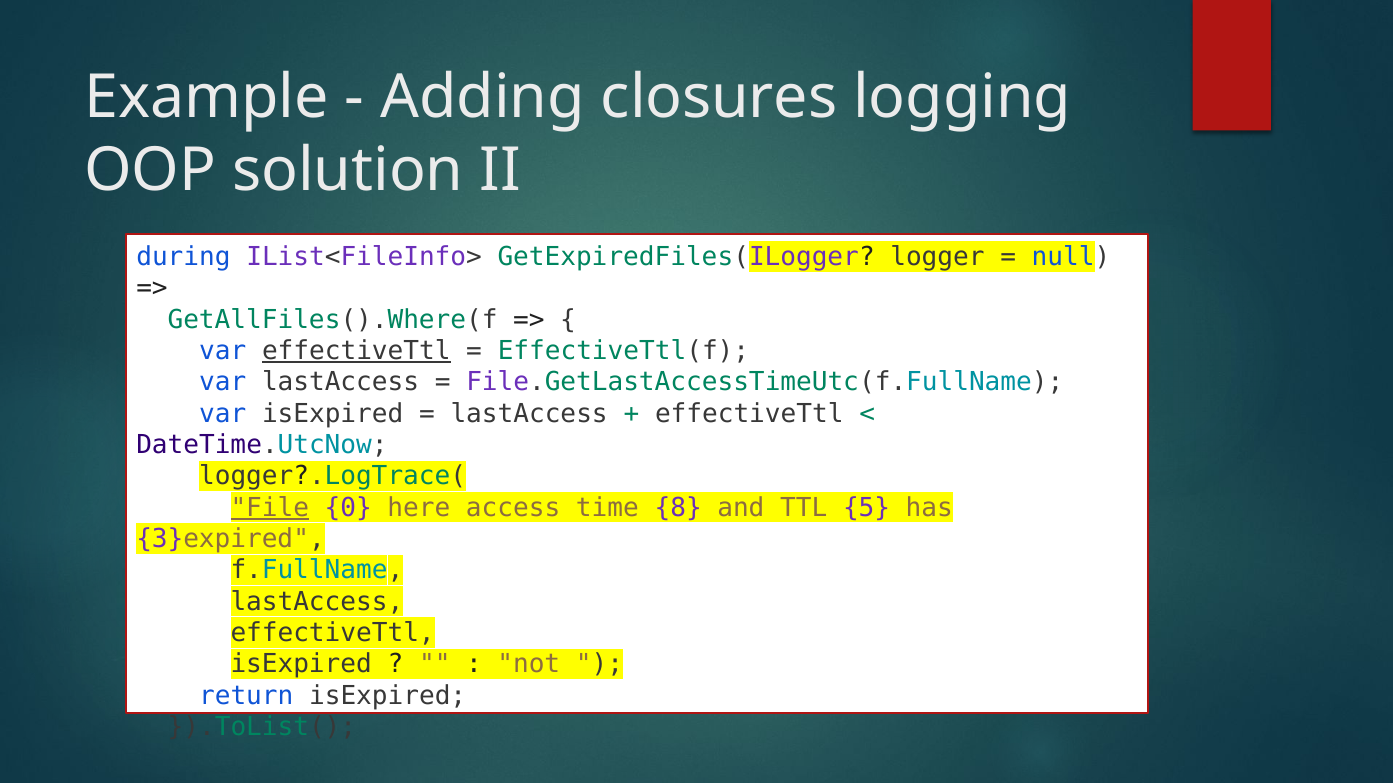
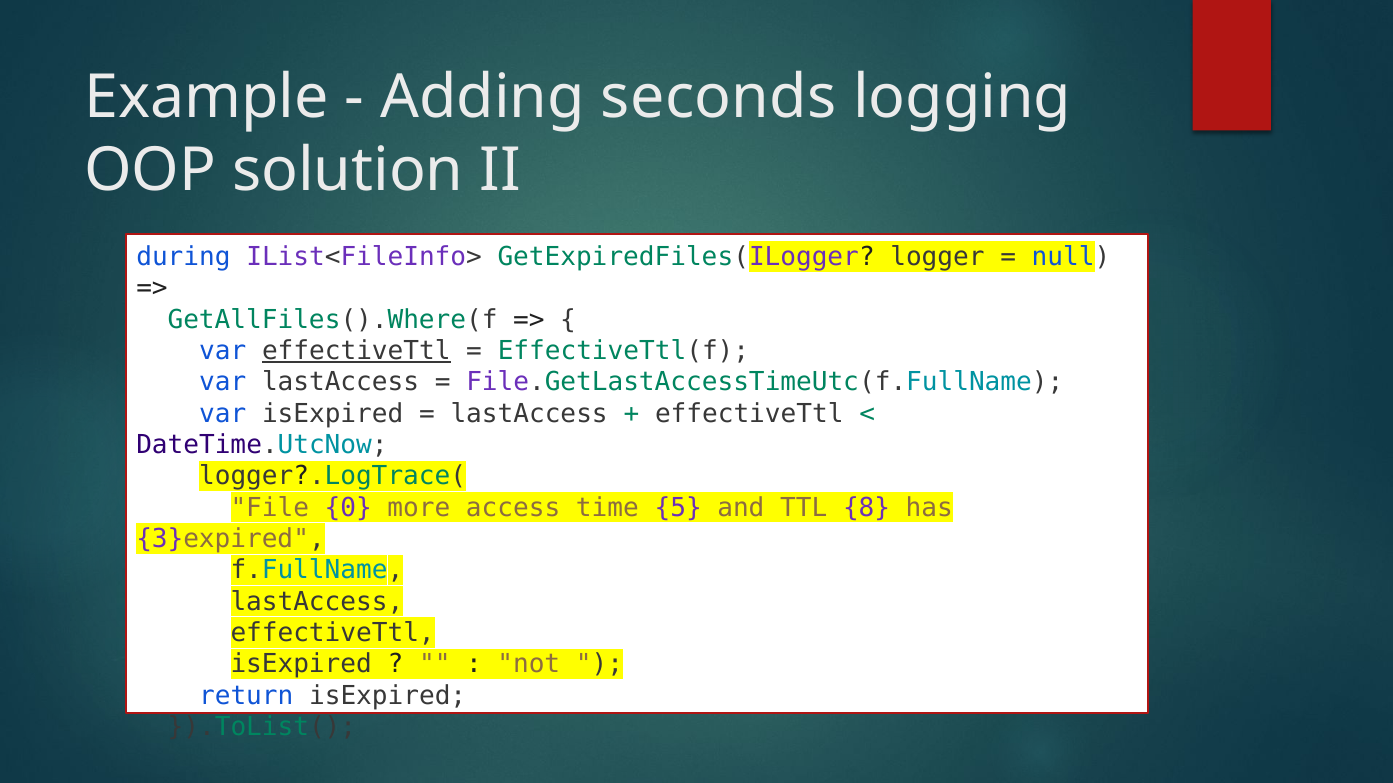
closures: closures -> seconds (719, 98)
File underline: present -> none (270, 508)
here: here -> more (419, 508)
8: 8 -> 5 (678, 508)
5: 5 -> 8 (867, 508)
